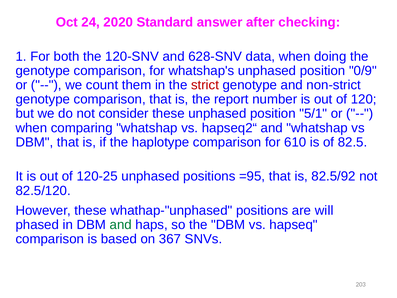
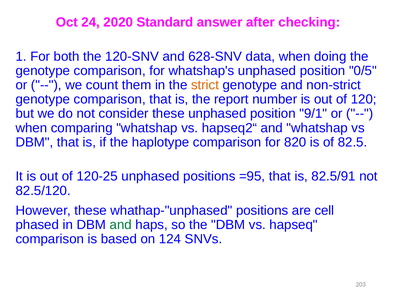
0/9: 0/9 -> 0/5 (363, 71)
strict colour: red -> orange (205, 85)
5/1: 5/1 -> 9/1 (313, 114)
610: 610 -> 820 (295, 142)
82.5/92: 82.5/92 -> 82.5/91 (334, 176)
will: will -> cell (324, 210)
367: 367 -> 124 (170, 239)
